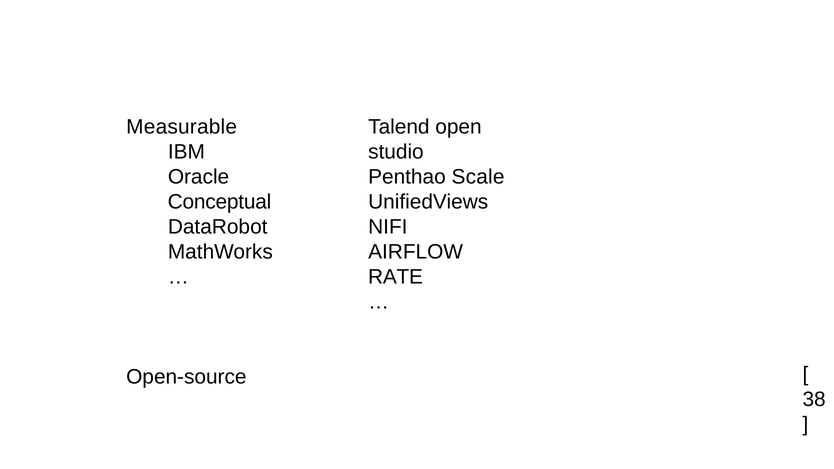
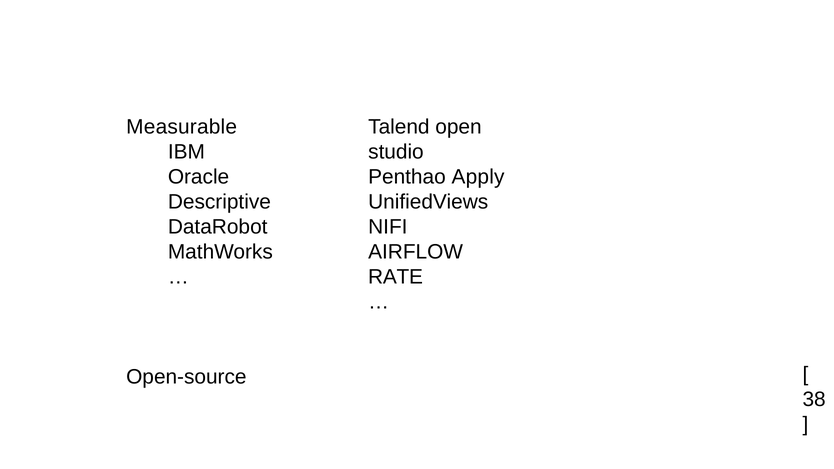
Scale: Scale -> Apply (478, 177)
Conceptual: Conceptual -> Descriptive (219, 202)
